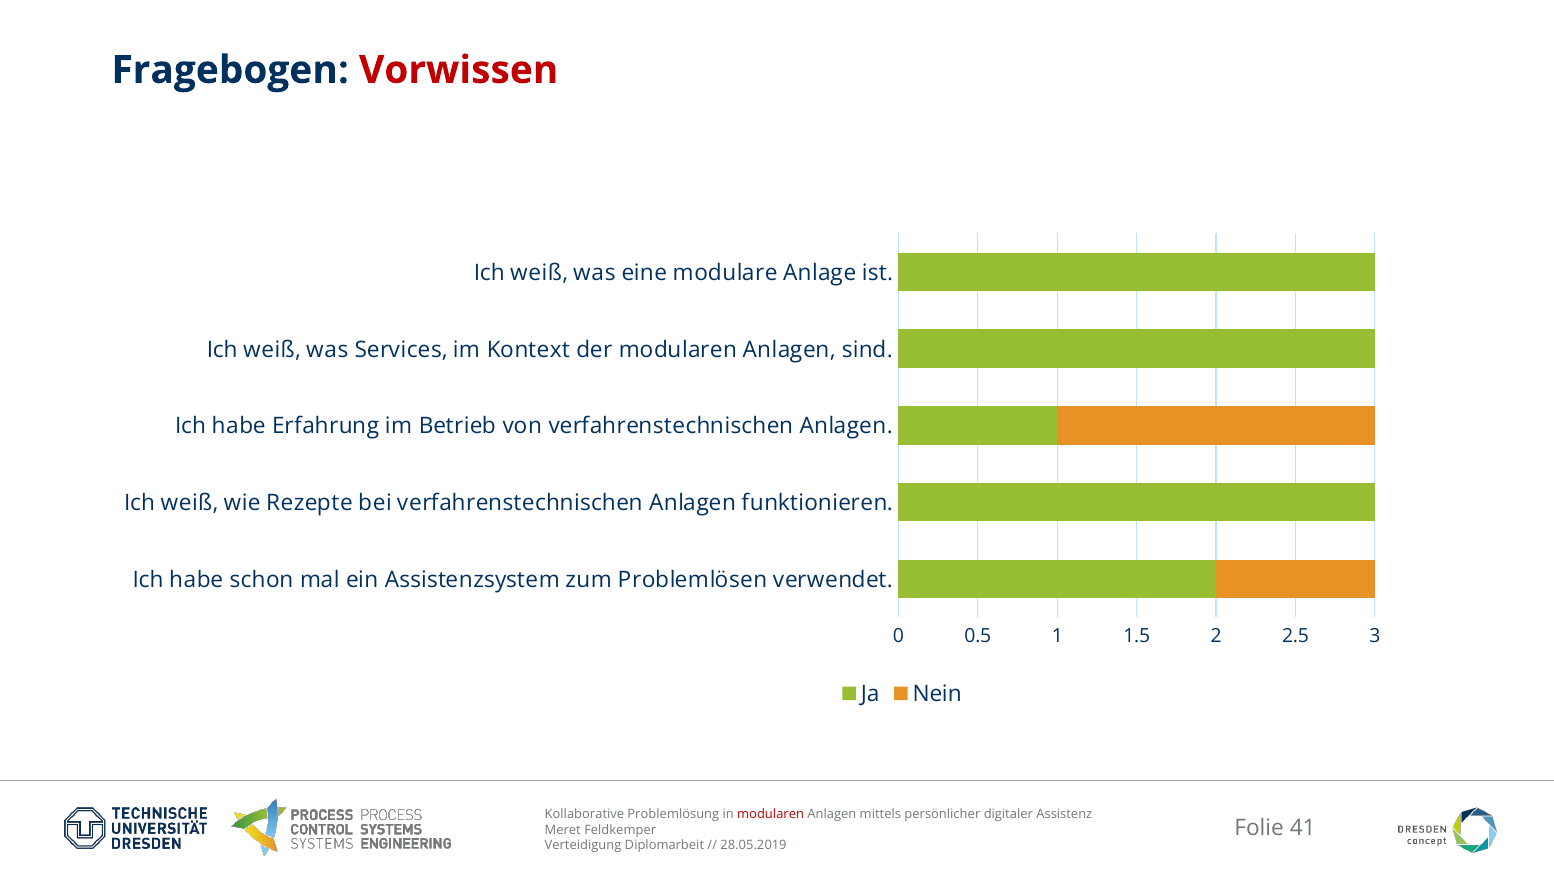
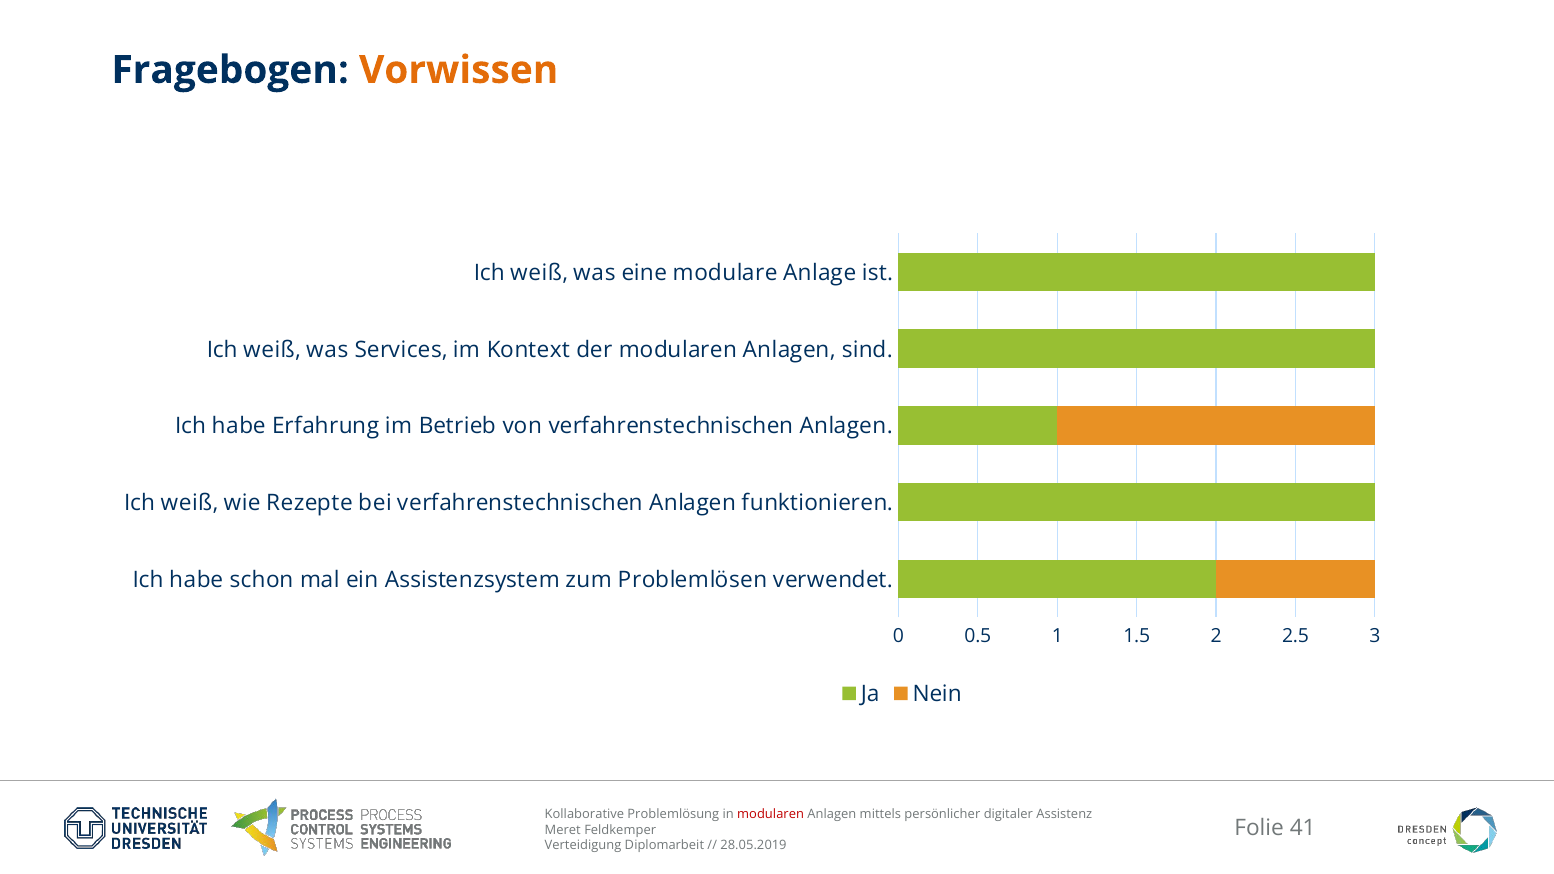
Vorwissen colour: red -> orange (459, 70)
